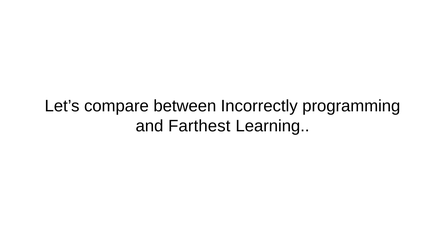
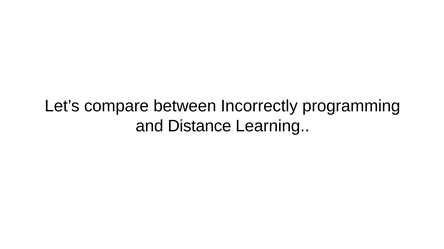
Farthest: Farthest -> Distance (200, 126)
